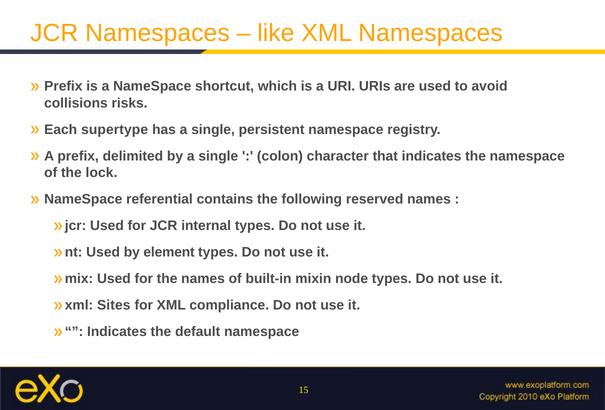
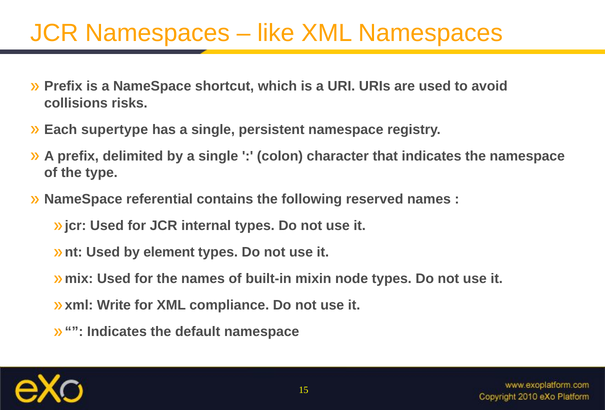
lock: lock -> type (102, 173)
Sites: Sites -> Write (114, 305)
